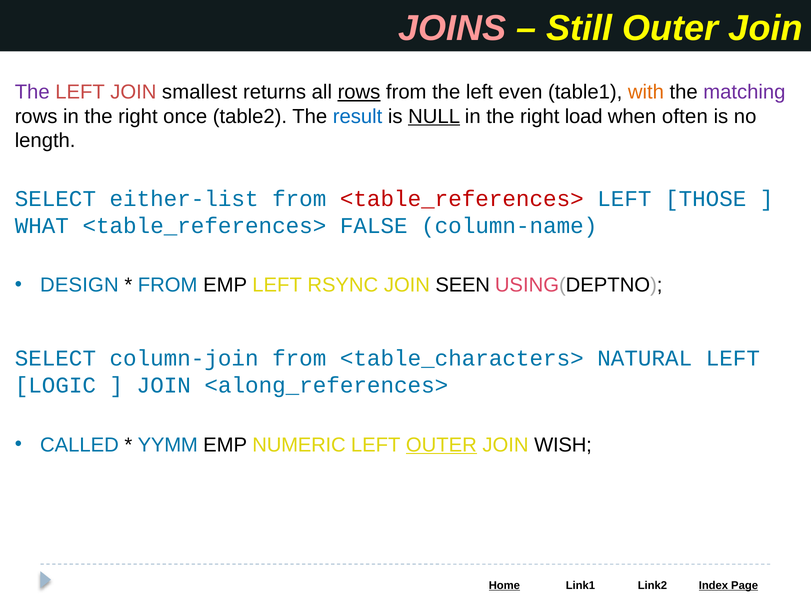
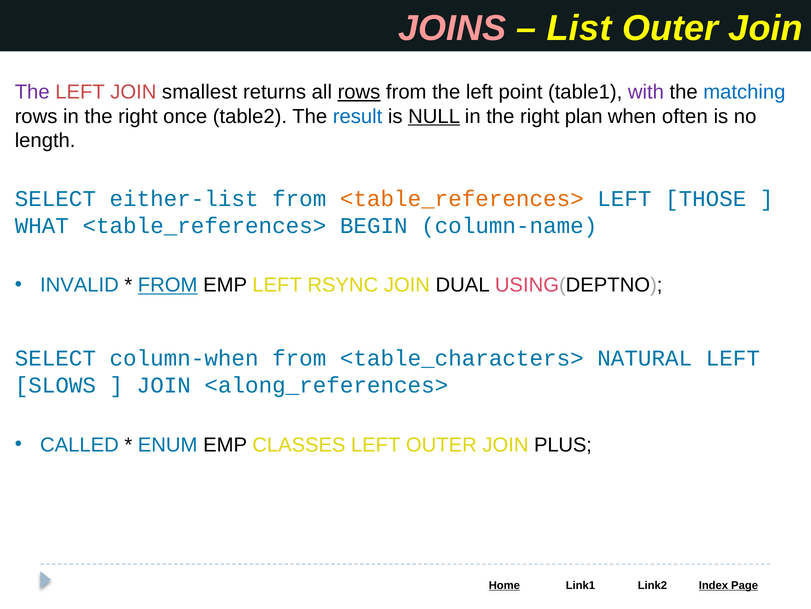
Still: Still -> List (579, 28)
even: even -> point (521, 92)
with colour: orange -> purple (646, 92)
matching colour: purple -> blue (744, 92)
load: load -> plan (584, 116)
<table_references> colour: red -> orange (462, 199)
FALSE: FALSE -> BEGIN (374, 226)
DESIGN: DESIGN -> INVALID (79, 285)
FROM underline: none -> present (168, 285)
SEEN: SEEN -> DUAL (463, 285)
column-join: column-join -> column-when (184, 358)
LOGIC: LOGIC -> SLOWS (55, 385)
YYMM: YYMM -> ENUM (168, 444)
NUMERIC: NUMERIC -> CLASSES (299, 444)
OUTER underline: present -> none (441, 444)
WISH: WISH -> PLUS (563, 444)
